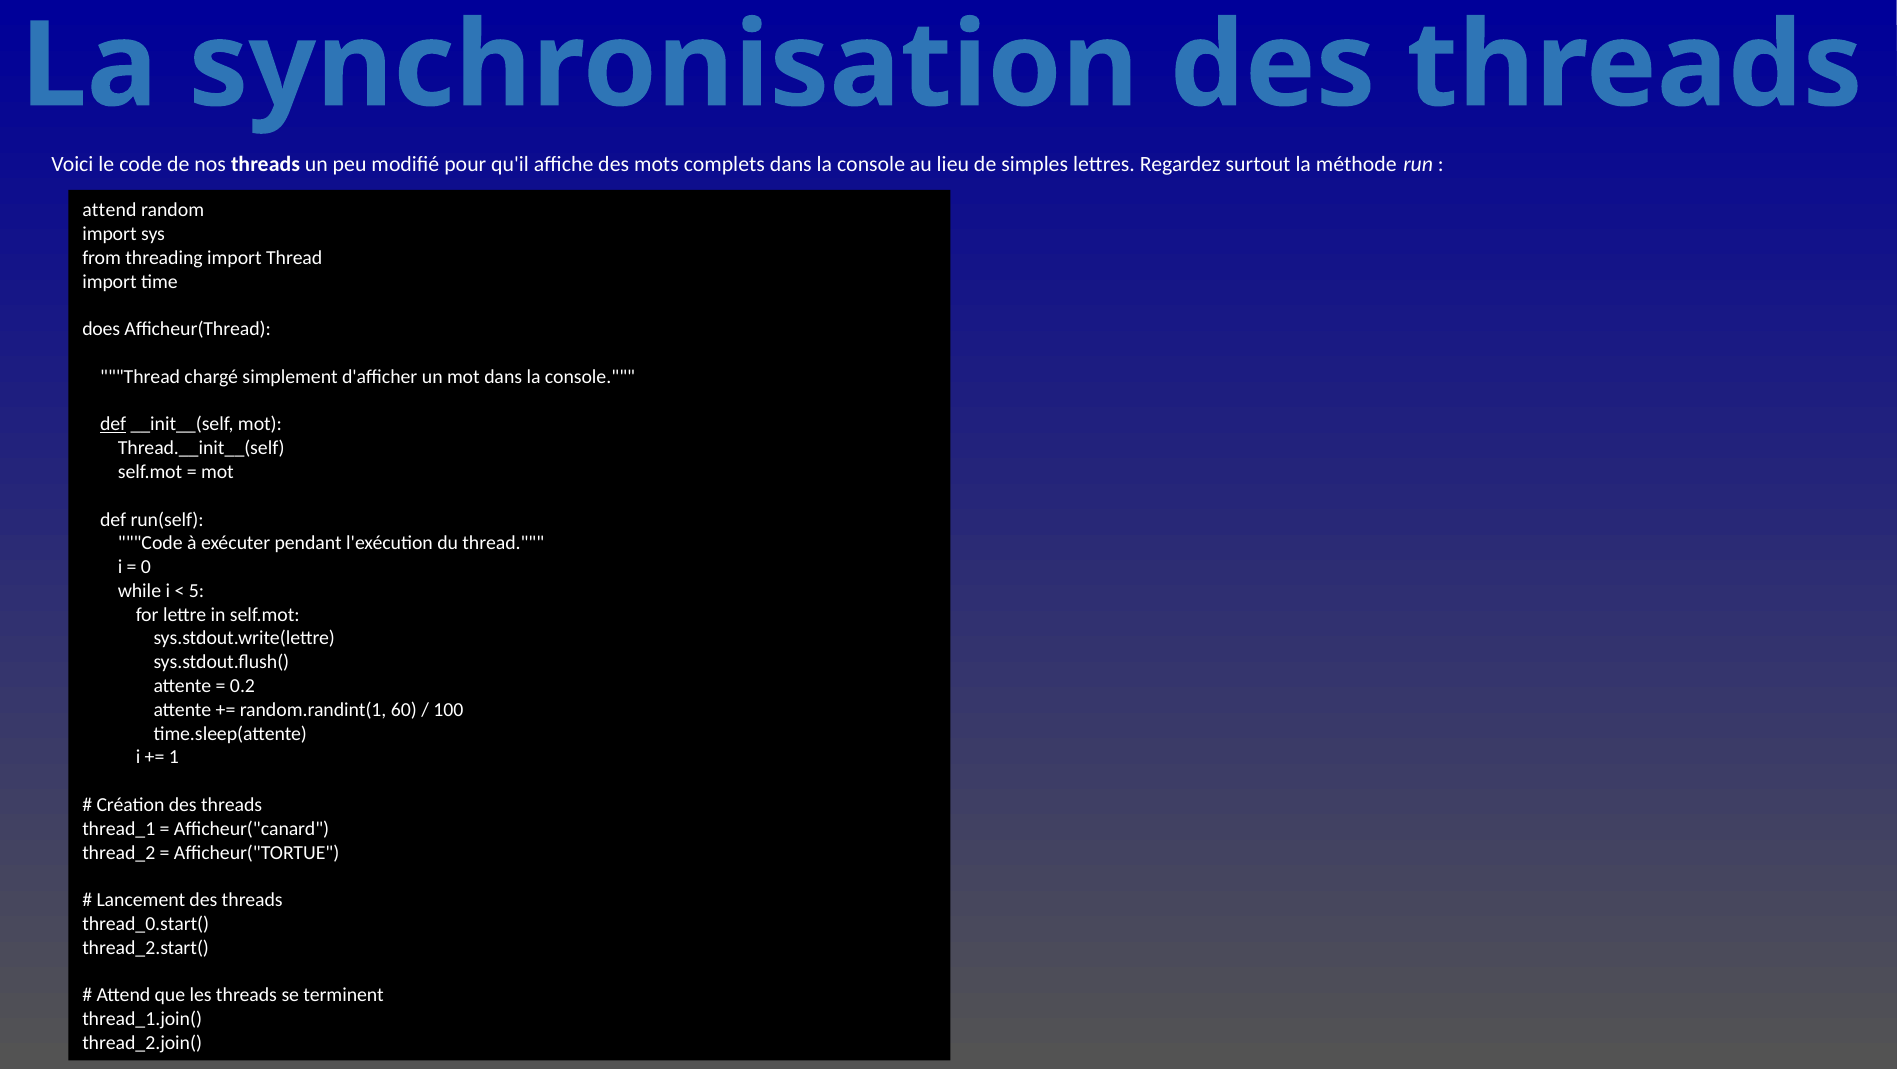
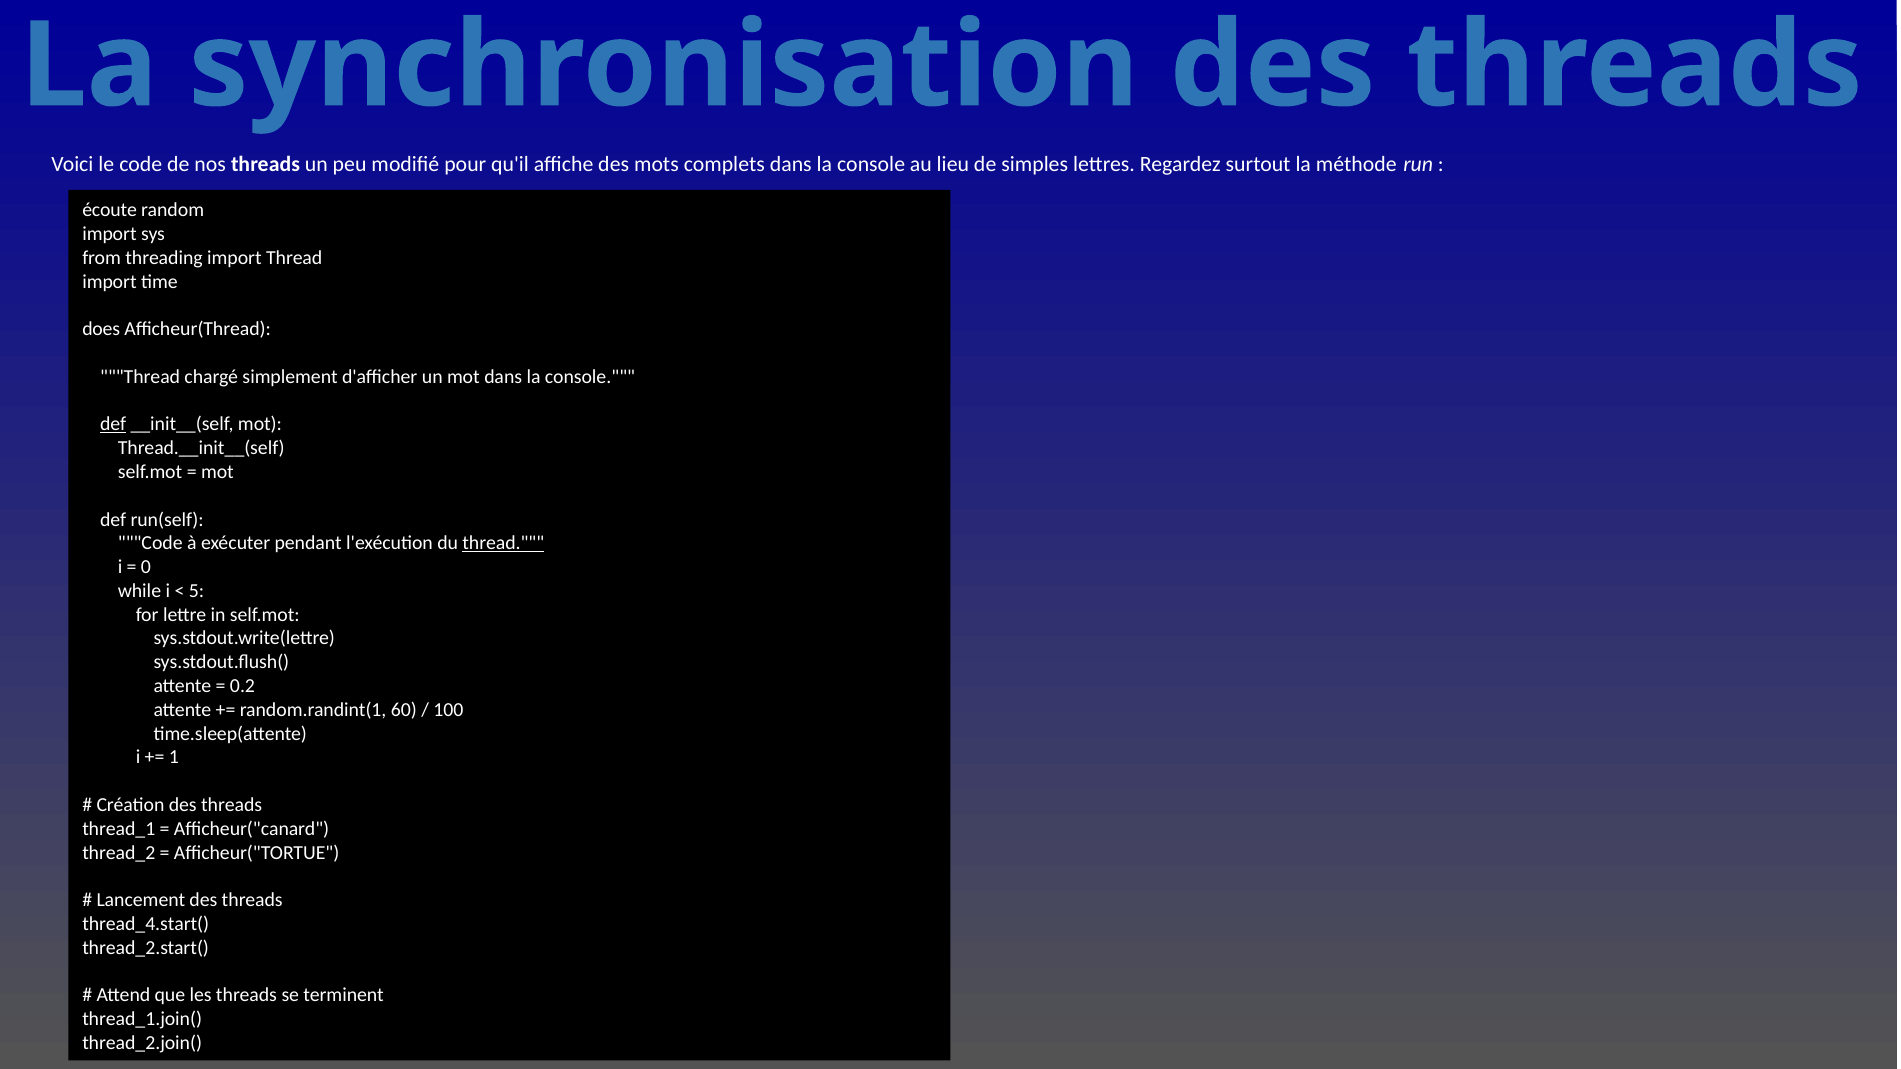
attend: attend -> écoute (110, 210)
thread underline: none -> present (503, 543)
thread_0.start(: thread_0.start( -> thread_4.start( (146, 924)
